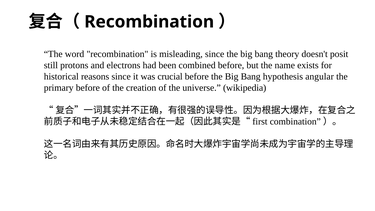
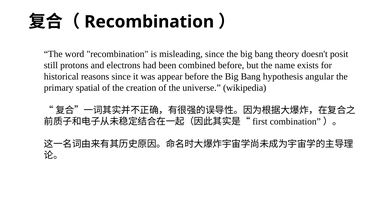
crucial: crucial -> appear (170, 77)
primary before: before -> spatial (88, 88)
